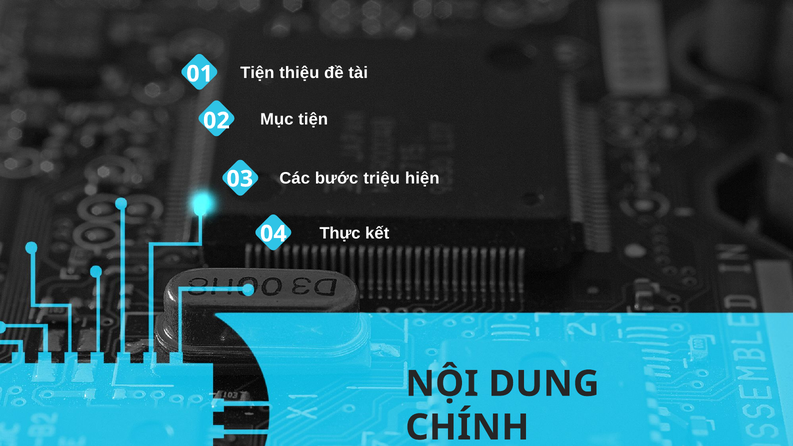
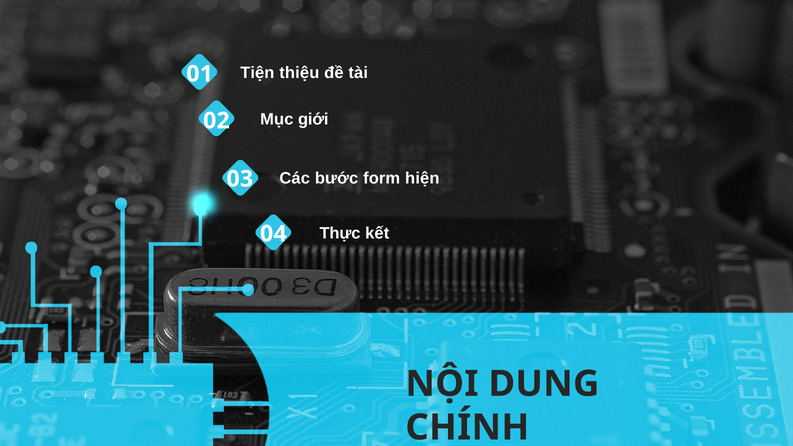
Mục tiện: tiện -> giới (313, 119)
triệu: triệu -> form (382, 178)
